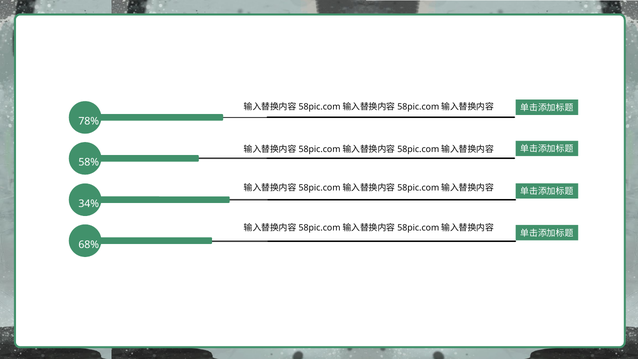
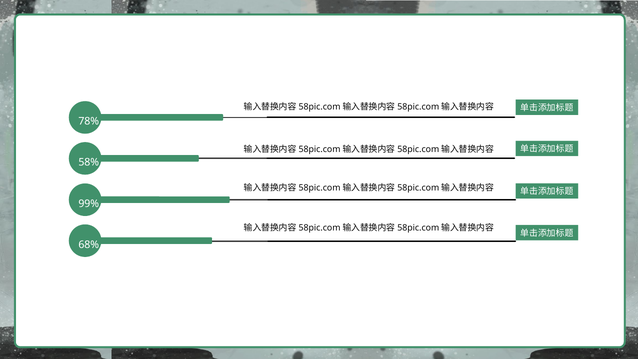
34%: 34% -> 99% (89, 204)
